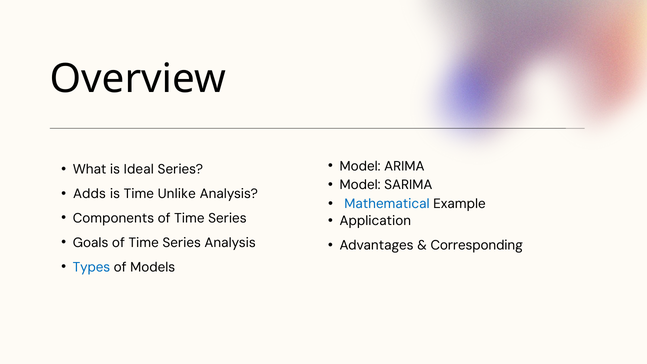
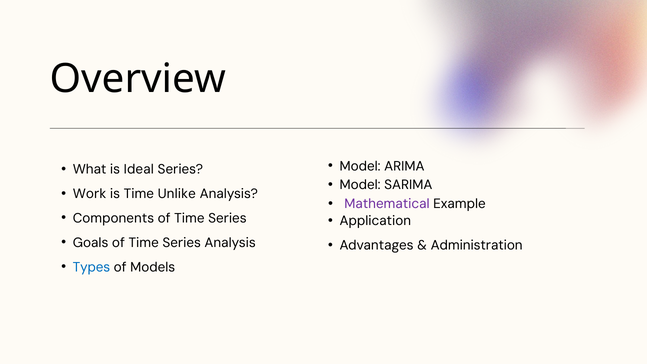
Adds: Adds -> Work (90, 194)
Mathematical colour: blue -> purple (387, 204)
Corresponding: Corresponding -> Administration (477, 245)
